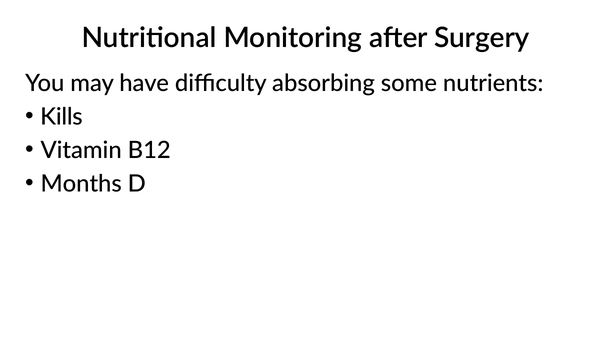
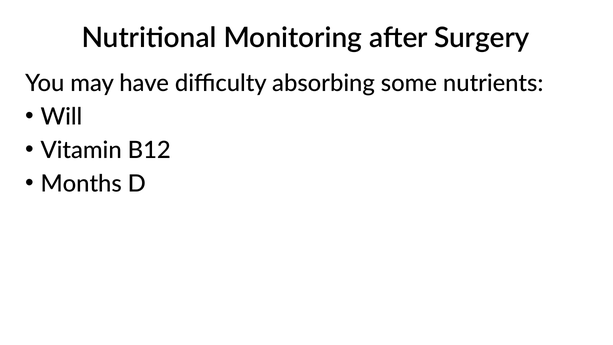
Kills: Kills -> Will (61, 117)
